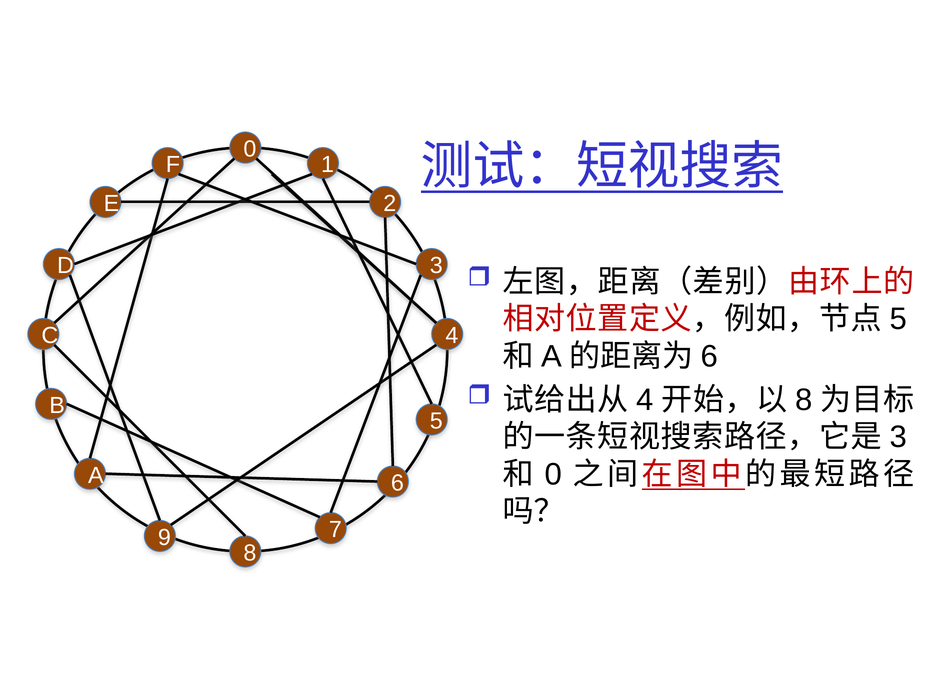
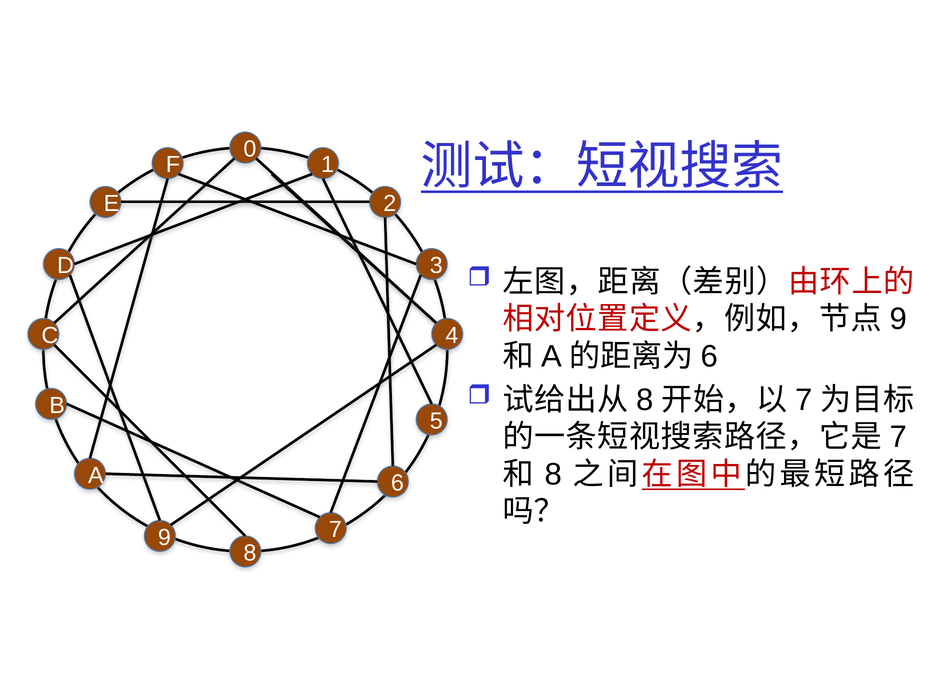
5: 5 -> 9 (898, 319)
4: 4 -> 8 (645, 400)
8: 8 -> 7 (804, 400)
3: 3 -> 7 (898, 437)
0: 0 -> 8 (553, 474)
